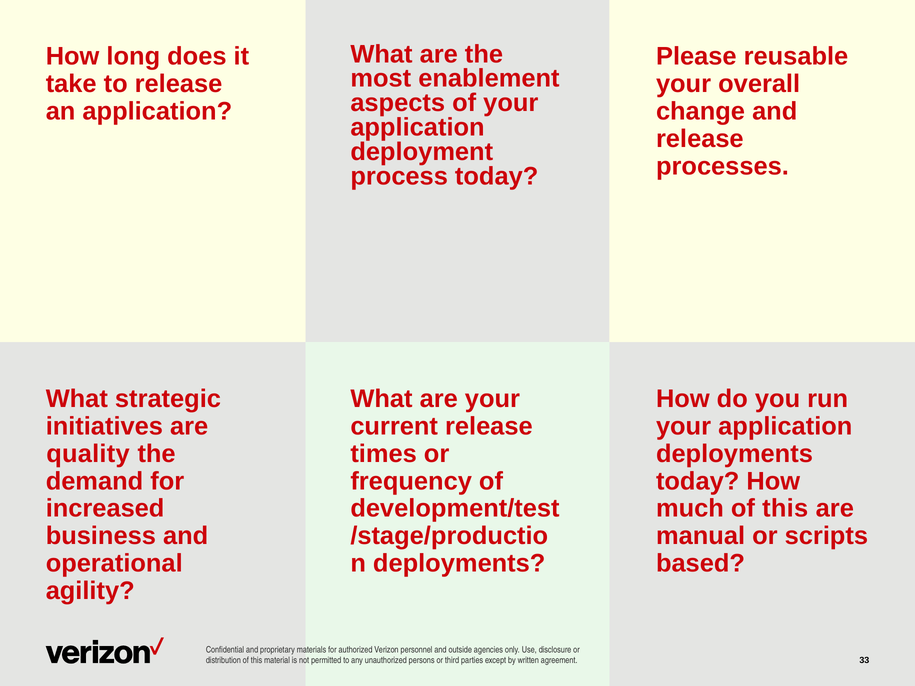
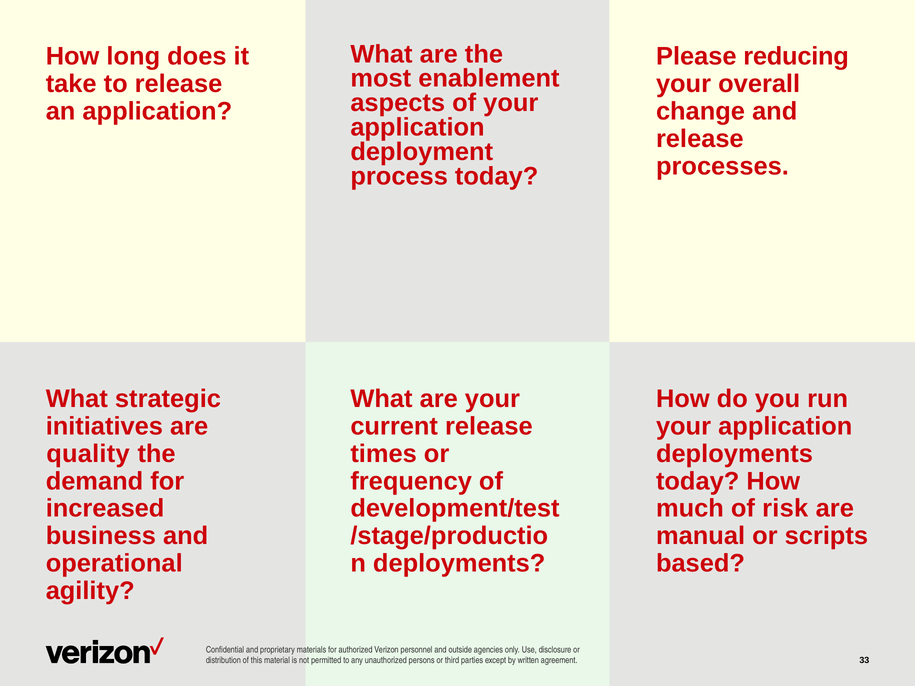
reusable: reusable -> reducing (796, 57)
much of this: this -> risk (785, 509)
